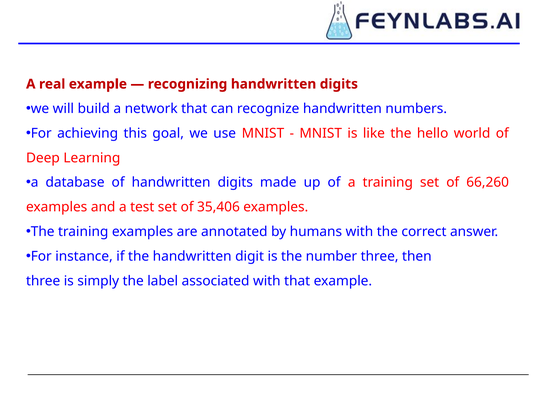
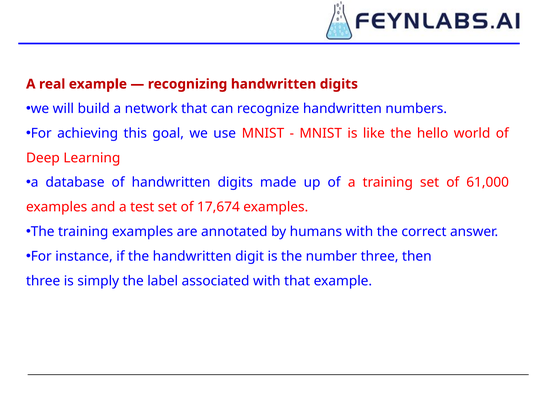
66,260: 66,260 -> 61,000 (488, 183)
35,406: 35,406 -> 17,674 (218, 207)
